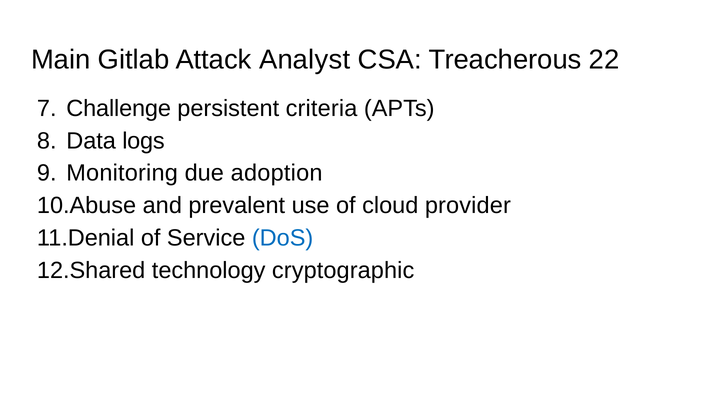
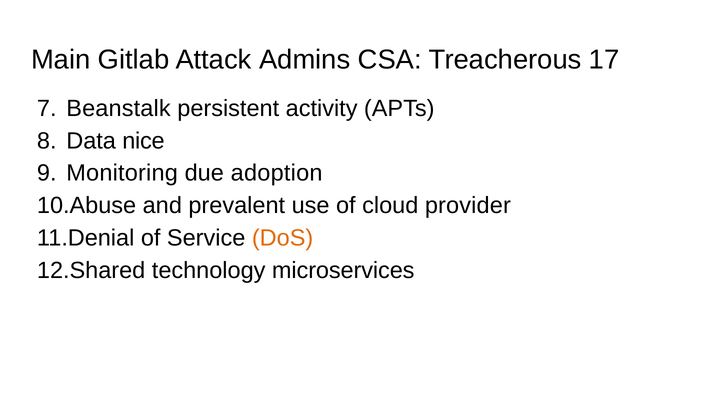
Analyst: Analyst -> Admins (305, 60)
22: 22 -> 17 (604, 60)
Challenge: Challenge -> Beanstalk (119, 109)
criteria: criteria -> activity (322, 109)
logs: logs -> nice (143, 141)
DoS colour: blue -> orange (283, 238)
cryptographic: cryptographic -> microservices (343, 271)
